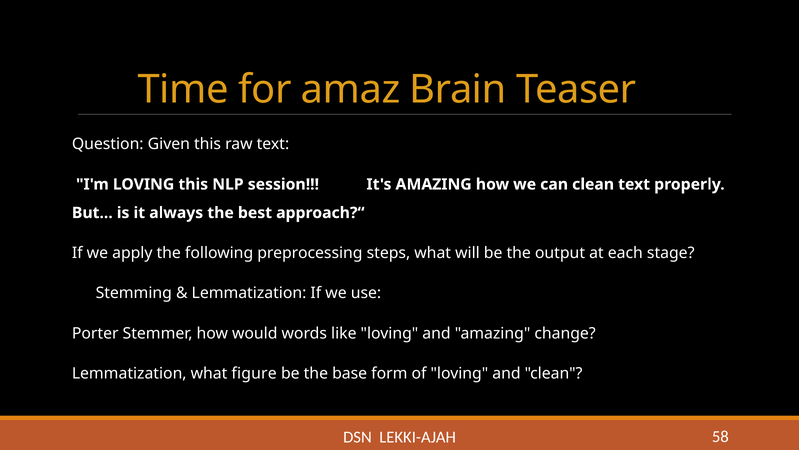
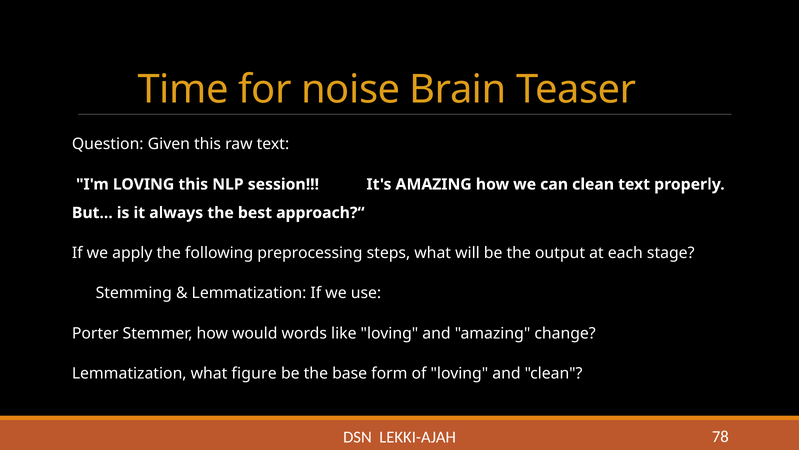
amaz: amaz -> noise (351, 90)
58: 58 -> 78 (720, 436)
